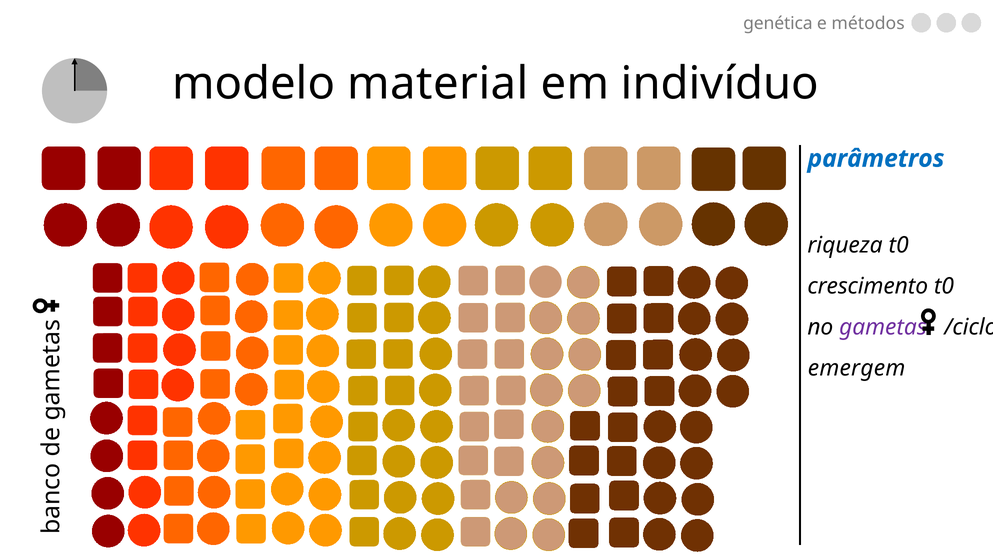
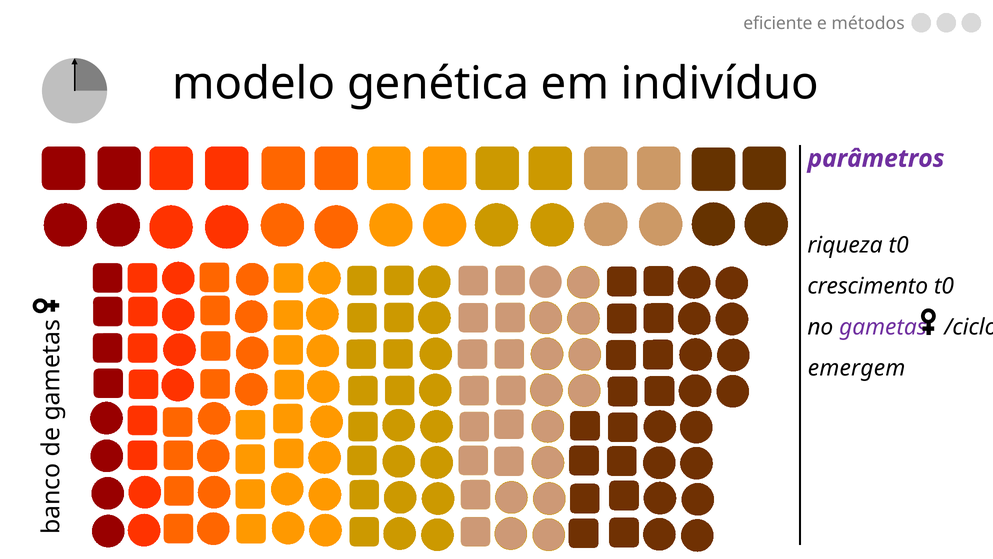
genética: genética -> eficiente (778, 23)
material: material -> genética (438, 83)
parâmetros colour: blue -> purple (876, 158)
